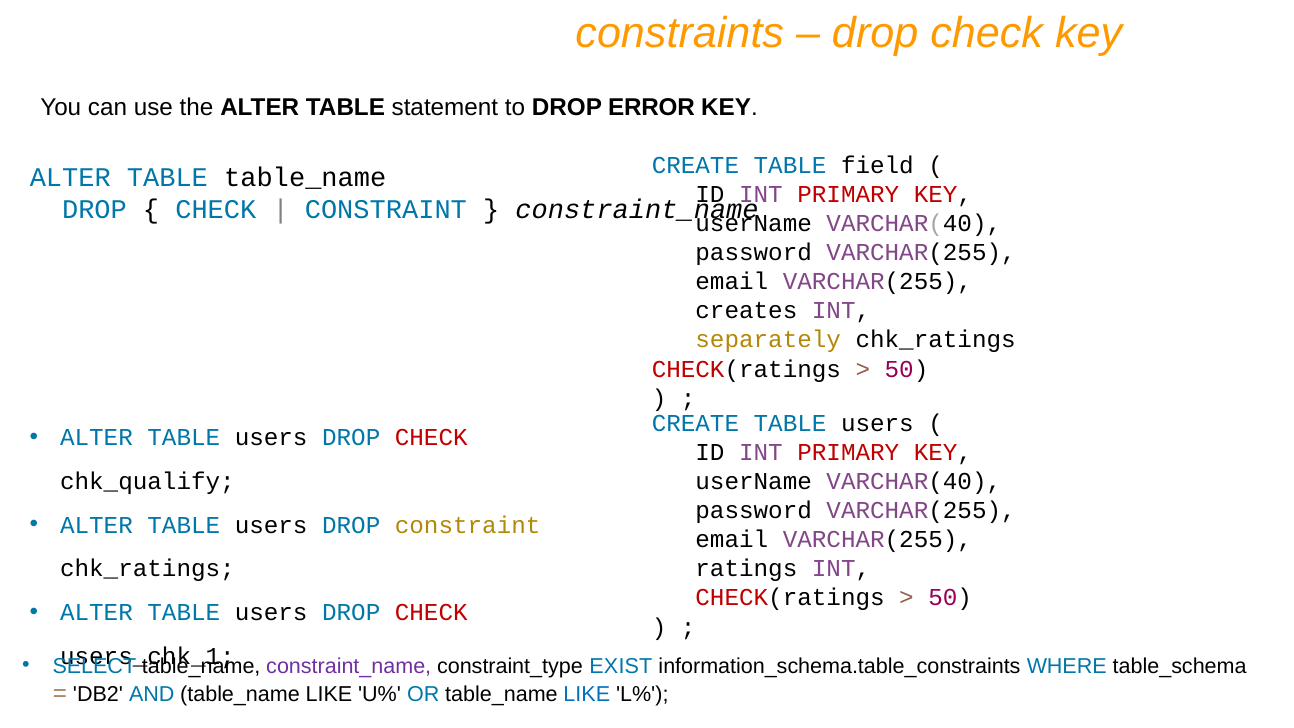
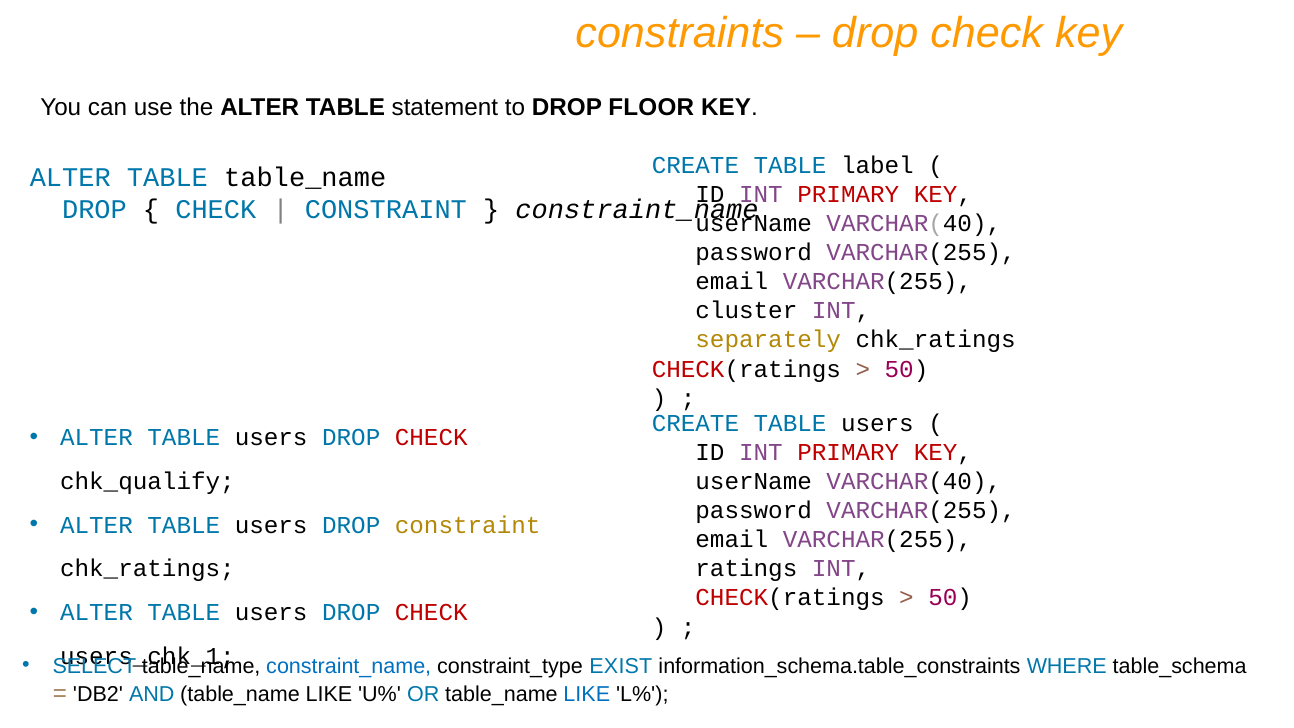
ERROR: ERROR -> FLOOR (651, 108)
field: field -> label (877, 165)
creates: creates -> cluster (746, 311)
constraint_name colour: purple -> blue (349, 666)
